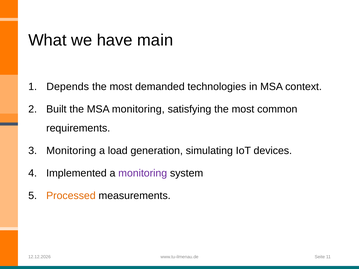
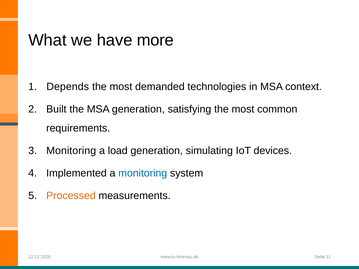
main: main -> more (155, 40)
MSA monitoring: monitoring -> generation (138, 109)
monitoring colour: purple -> blue (143, 173)
